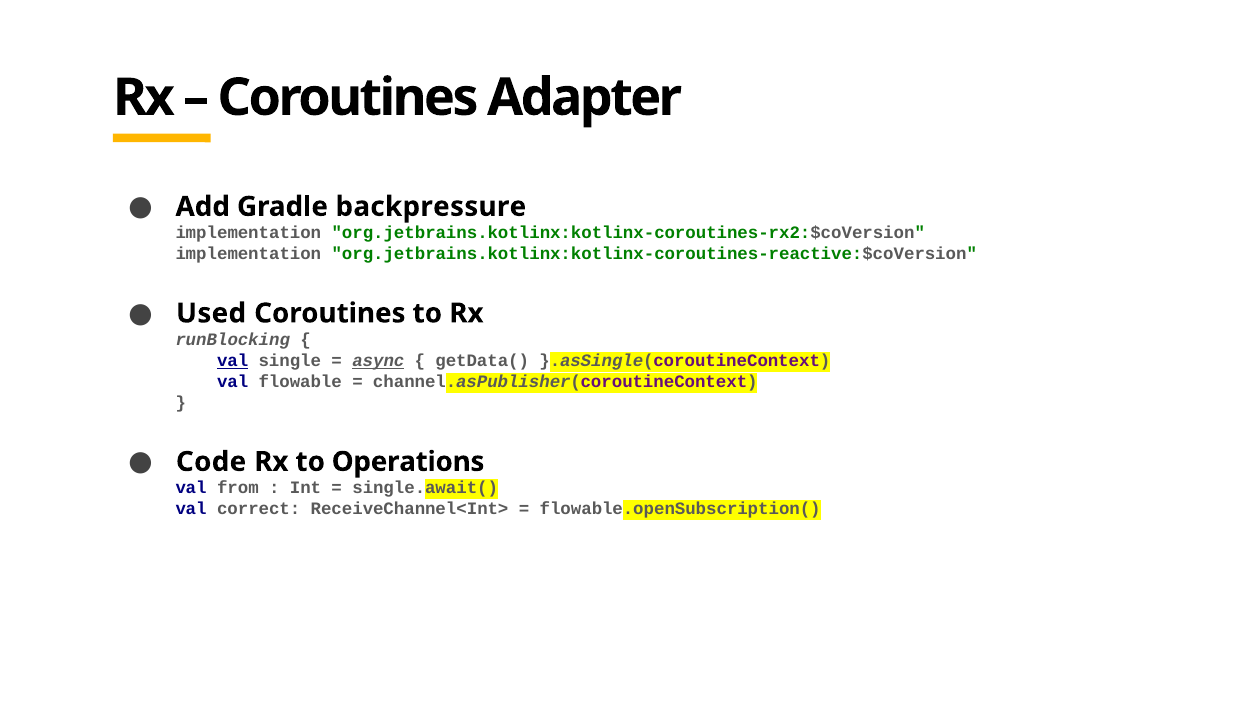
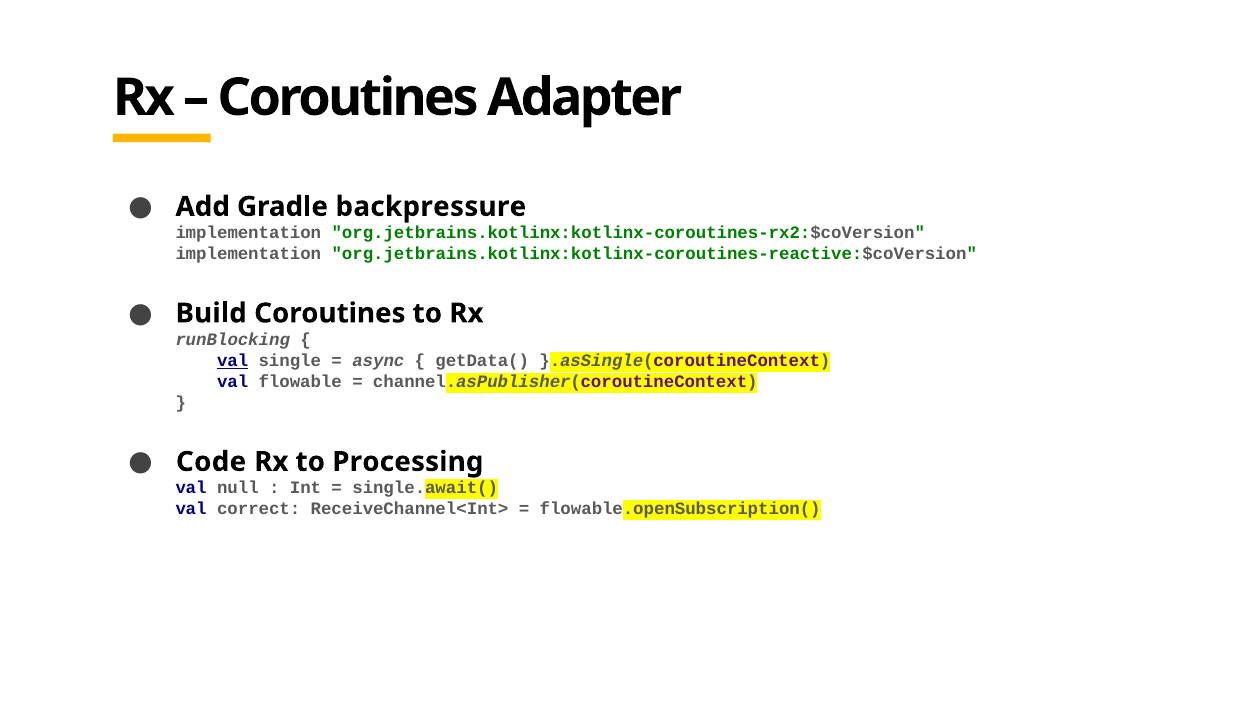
Used: Used -> Build (211, 313)
async underline: present -> none (378, 361)
Operations: Operations -> Processing (408, 462)
from: from -> null (238, 488)
